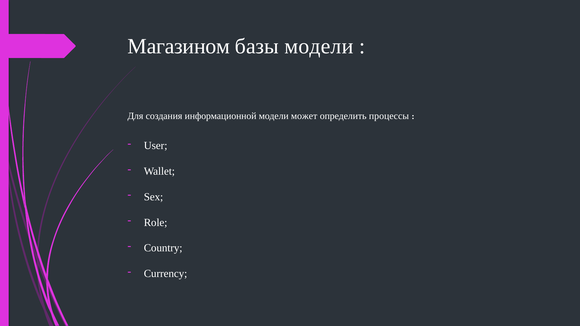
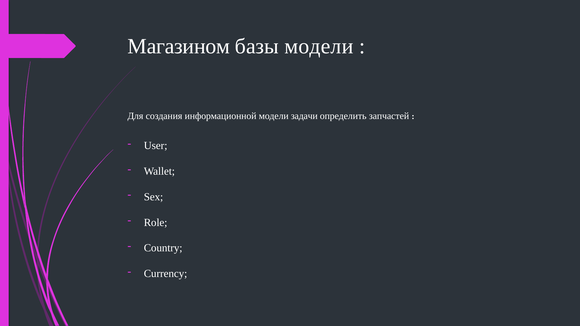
может: может -> задачи (304, 116)
процессы: процессы -> запчастей (389, 116)
